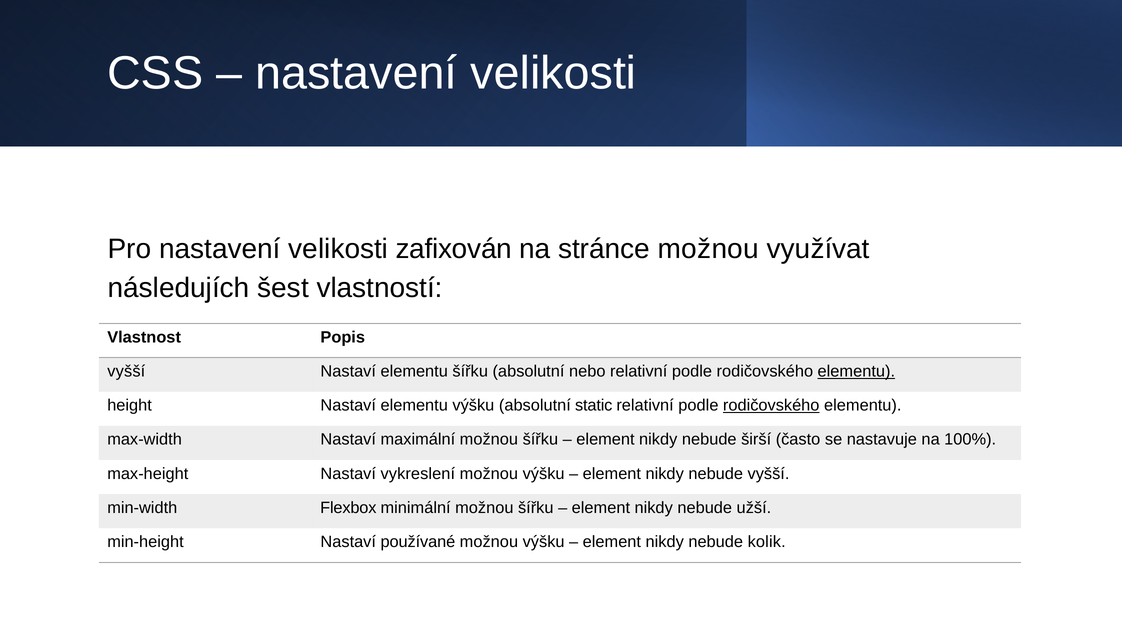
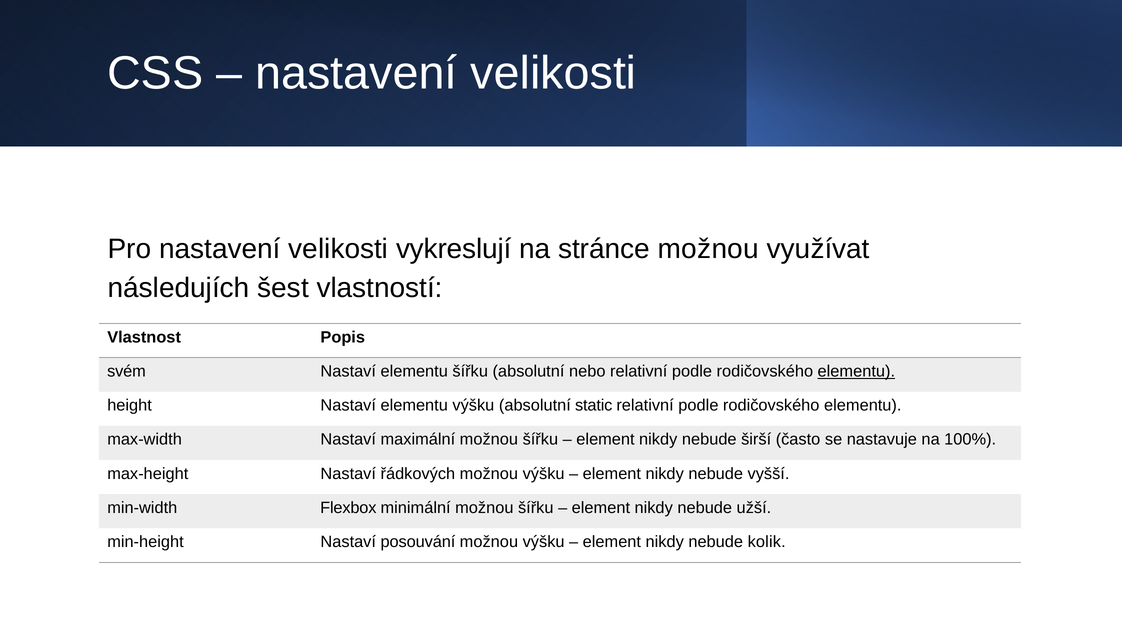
zafixován: zafixován -> vykreslují (454, 249)
vyšší: vyšší -> svém (126, 371)
rodičovského underline: present -> none (771, 406)
vykreslení: vykreslení -> řádkových (418, 474)
používané: používané -> posouvání (418, 542)
